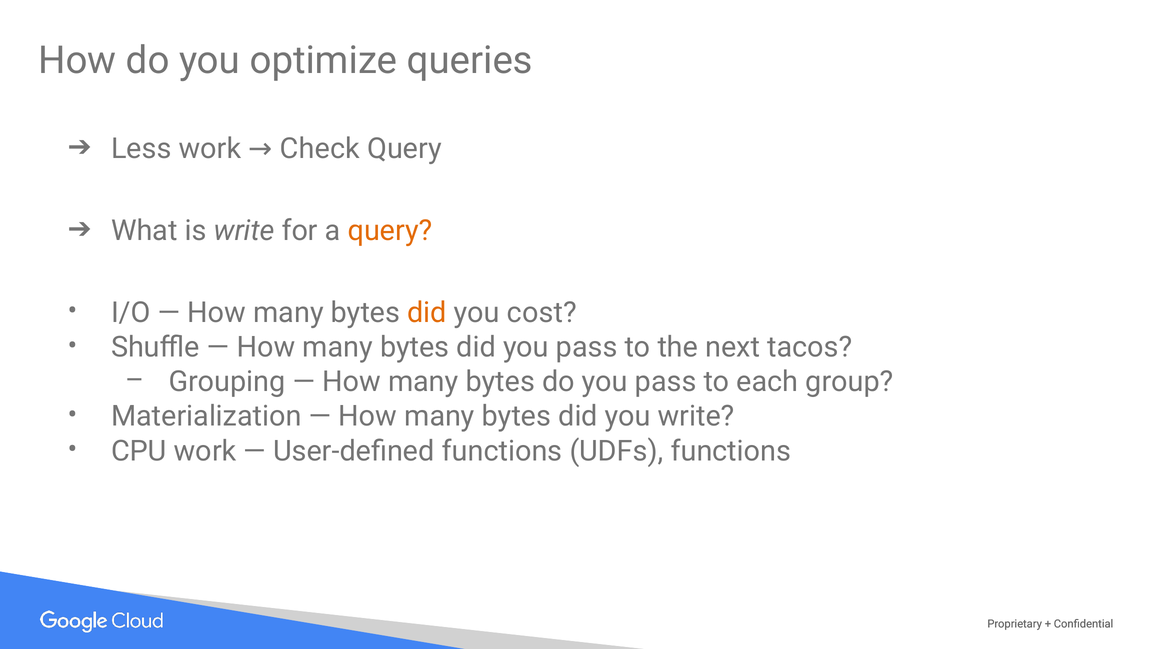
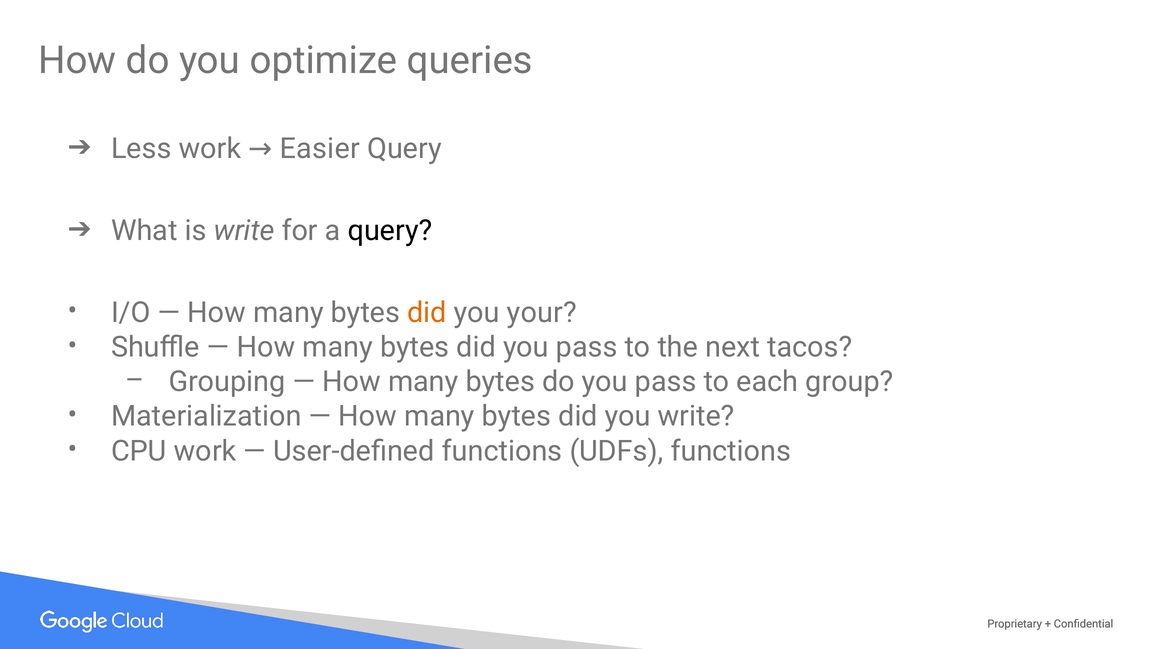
Check: Check -> Easier (320, 149)
query colour: orange -> black (390, 231)
cost: cost -> your (542, 313)
